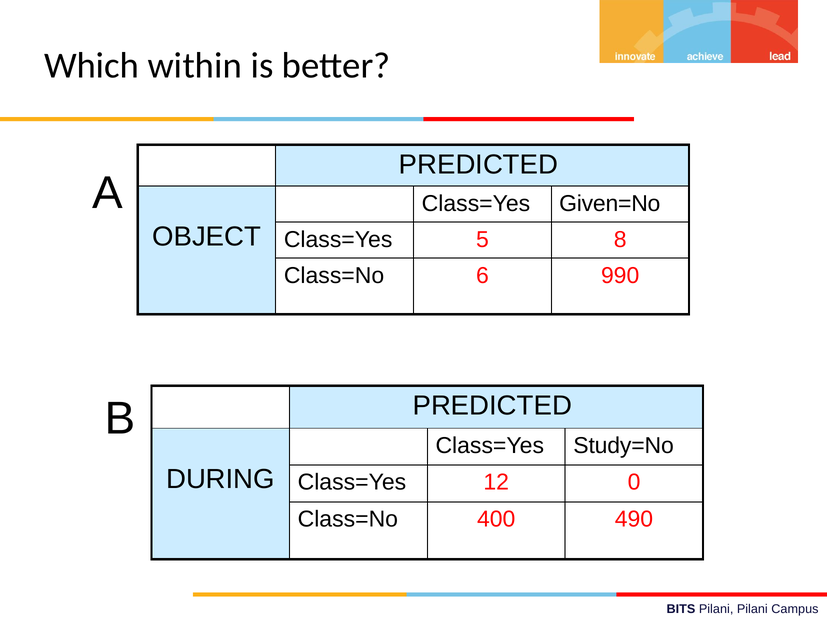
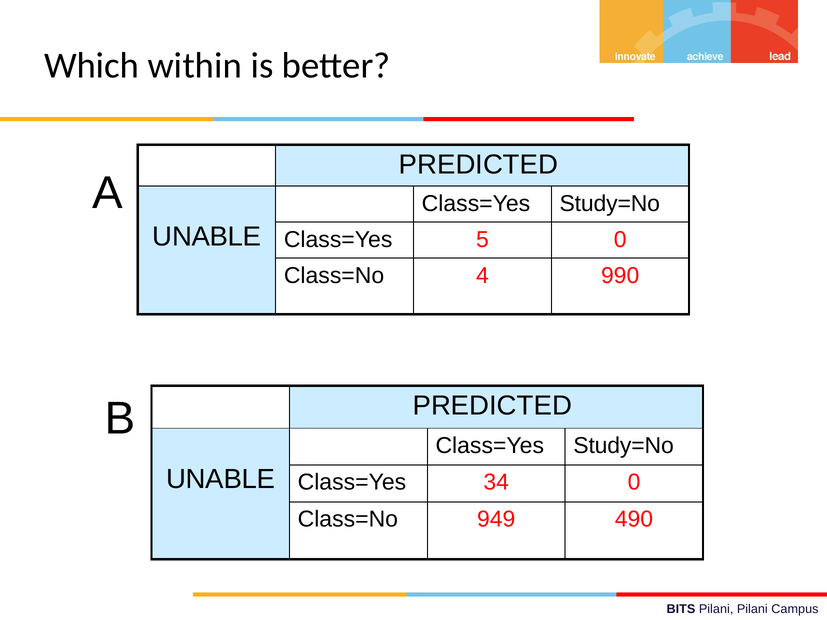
Given=No: Given=No -> Study=No (610, 204)
OBJECT: OBJECT -> UNABLE (207, 237)
5 8: 8 -> 0 (620, 240)
6: 6 -> 4 (482, 276)
DURING: DURING -> UNABLE (221, 479)
12: 12 -> 34 (496, 483)
400: 400 -> 949 (496, 519)
